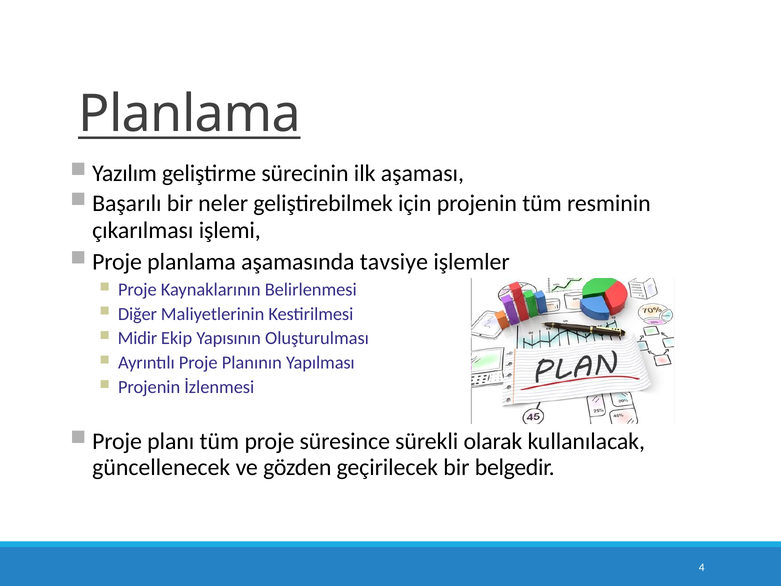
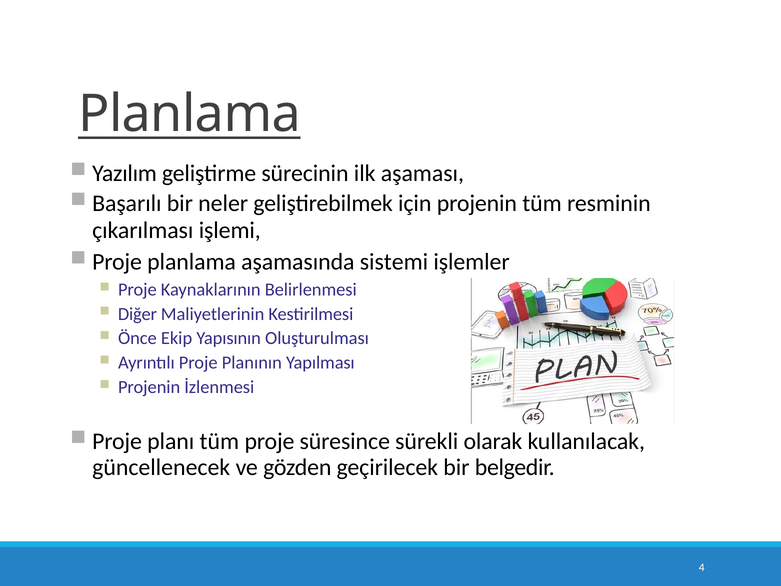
tavsiye: tavsiye -> sistemi (394, 262)
Midir: Midir -> Önce (137, 338)
